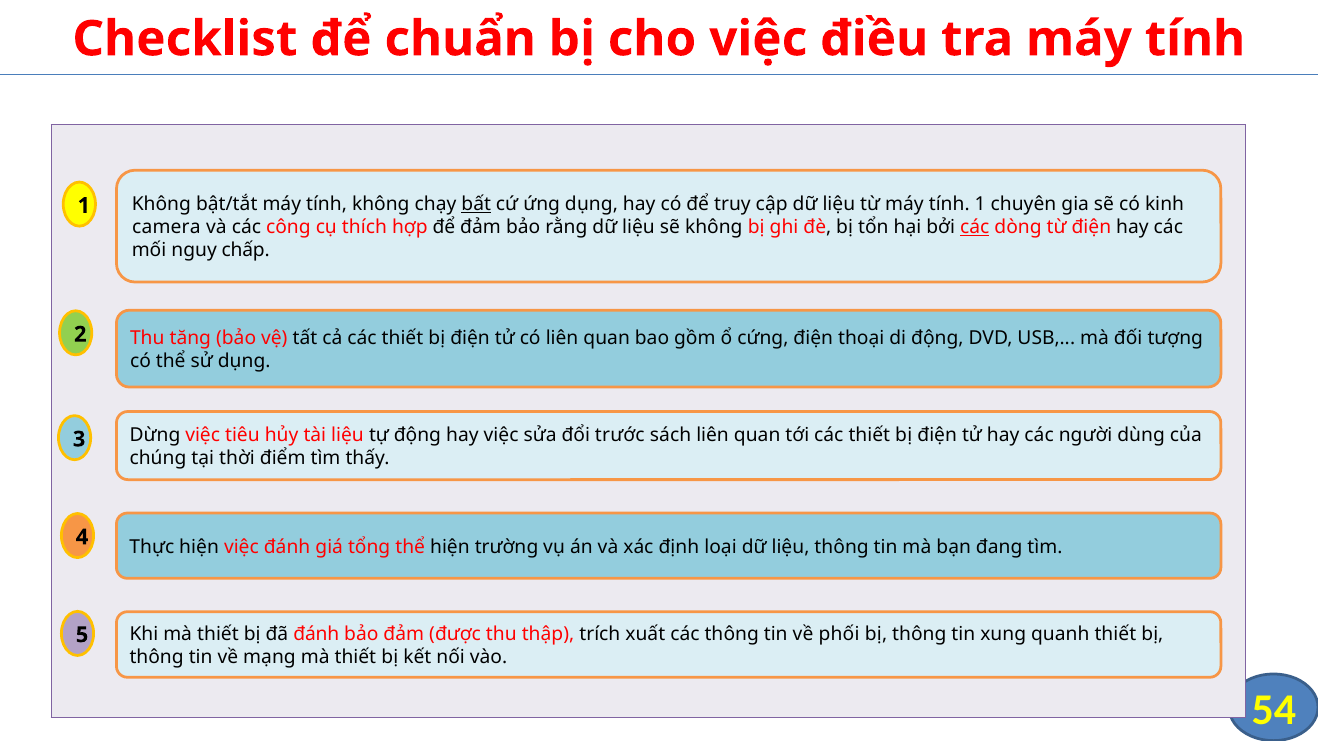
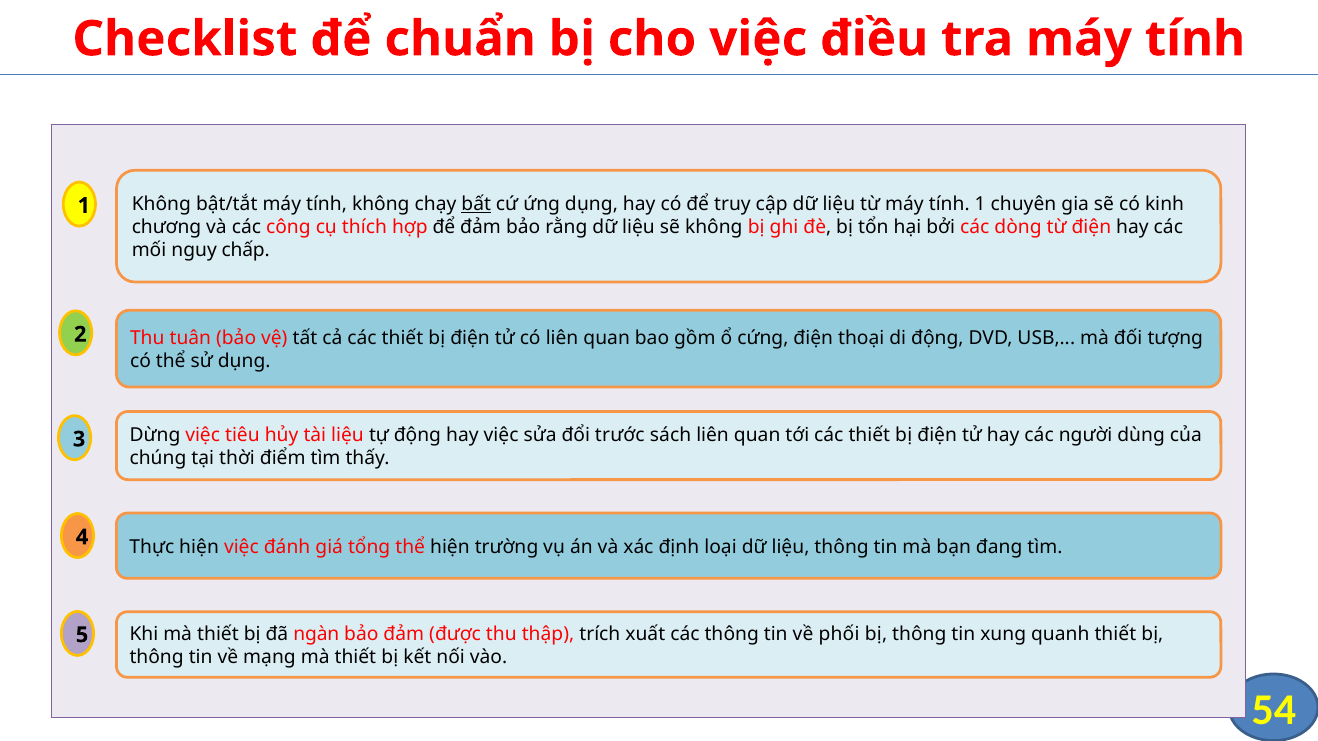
camera: camera -> chương (166, 228)
các underline: present -> none (975, 228)
tăng: tăng -> tuân (190, 339)
đã đánh: đánh -> ngàn (316, 635)
